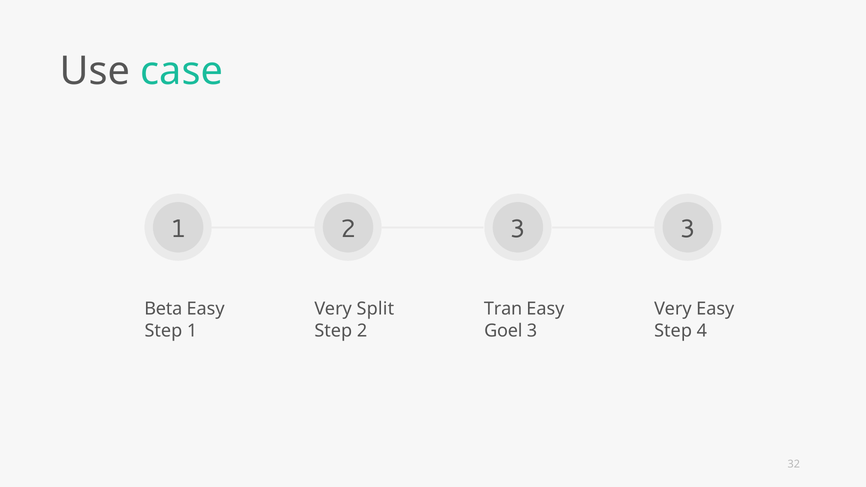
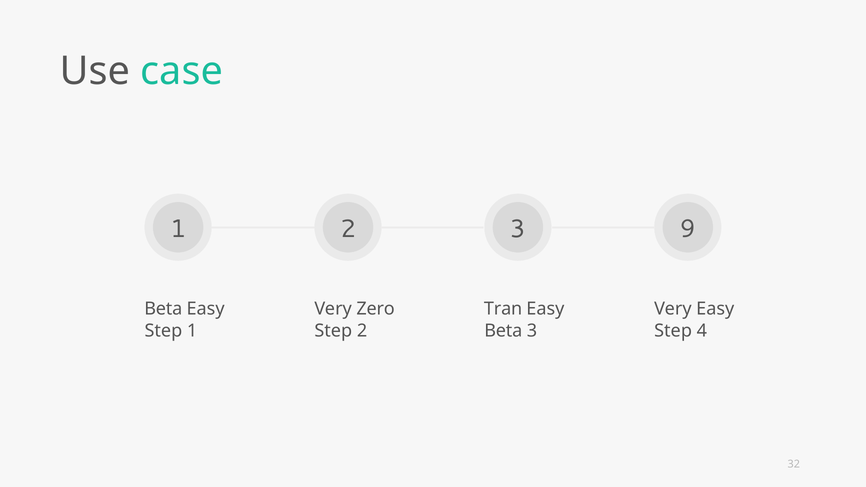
3 3: 3 -> 9 (688, 229)
Split: Split -> Zero (376, 309)
Goel: Goel -> Beta (503, 331)
